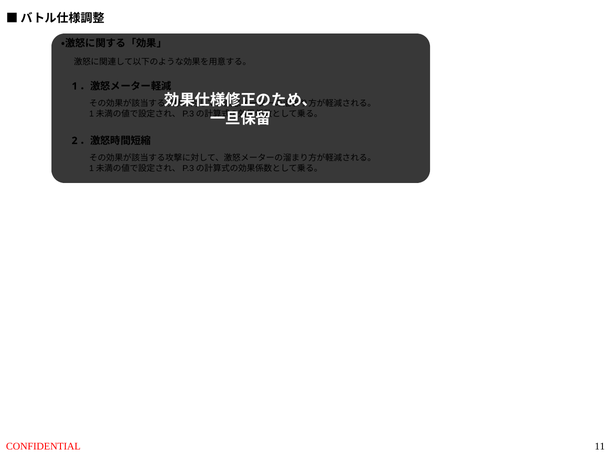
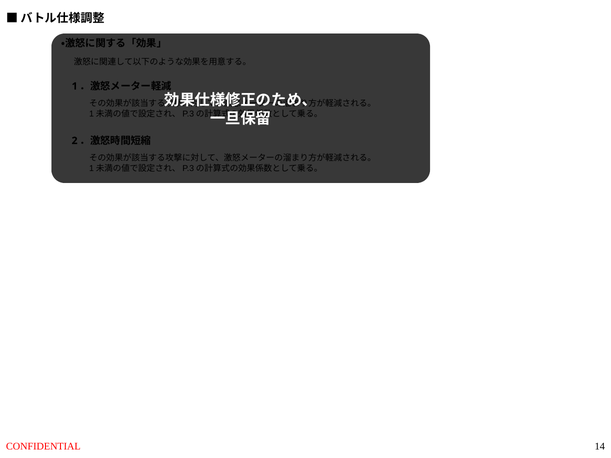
11: 11 -> 14 (600, 447)
